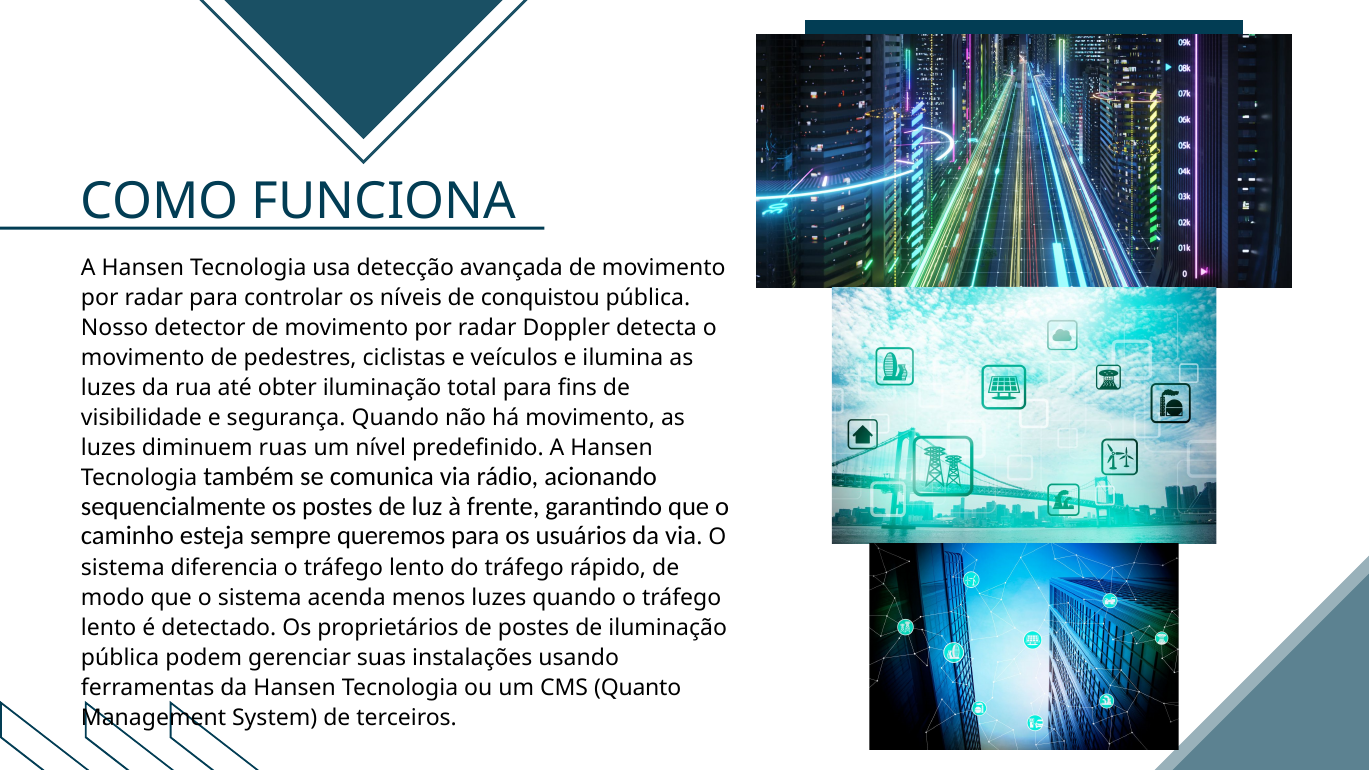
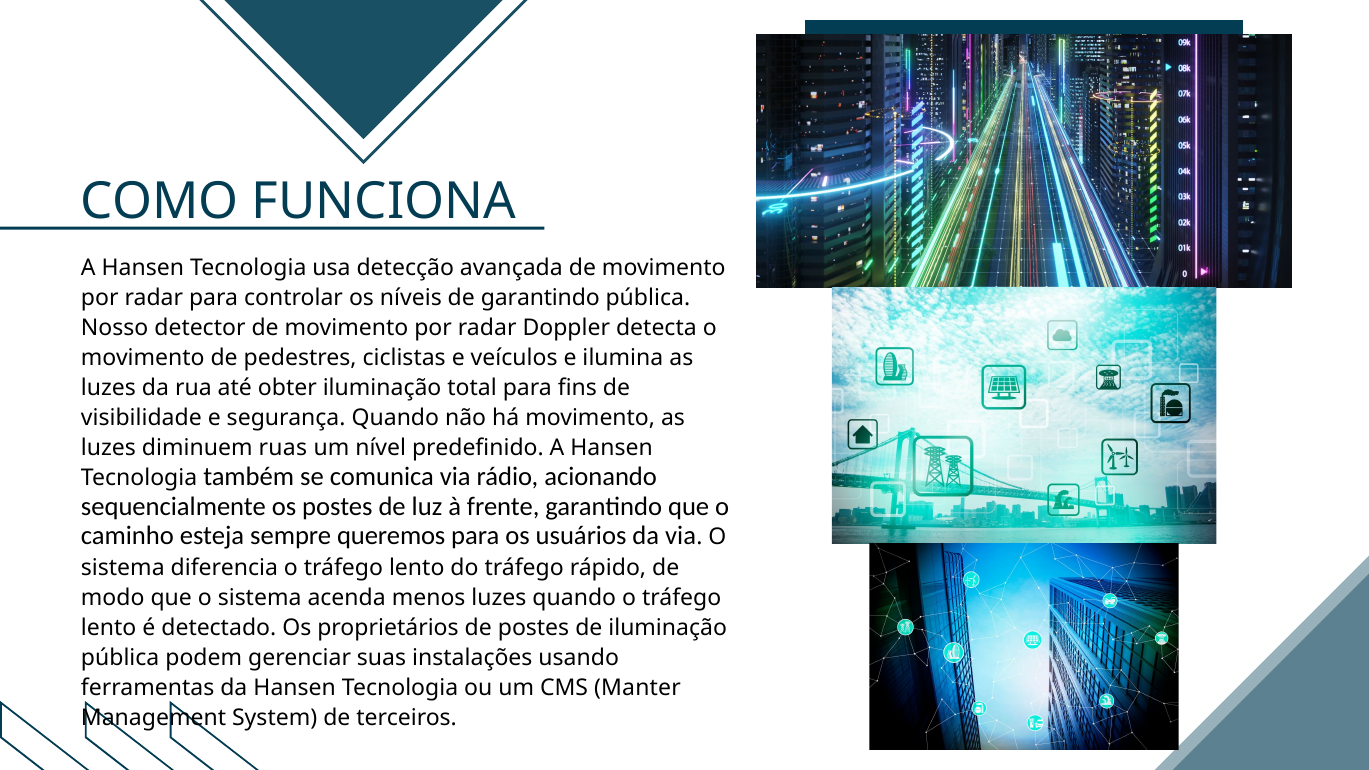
de conquistou: conquistou -> garantindo (540, 298)
Quanto: Quanto -> Manter (637, 688)
